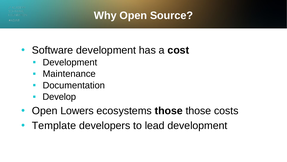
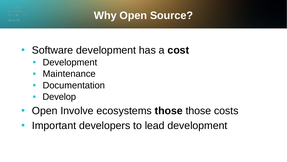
Lowers: Lowers -> Involve (77, 111)
Template: Template -> Important (54, 125)
